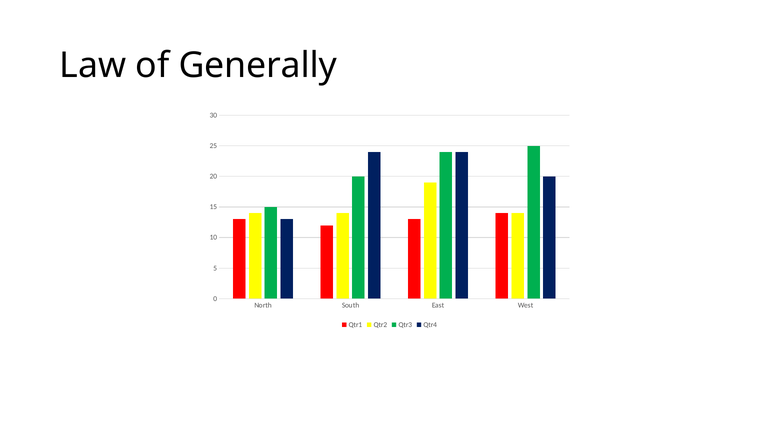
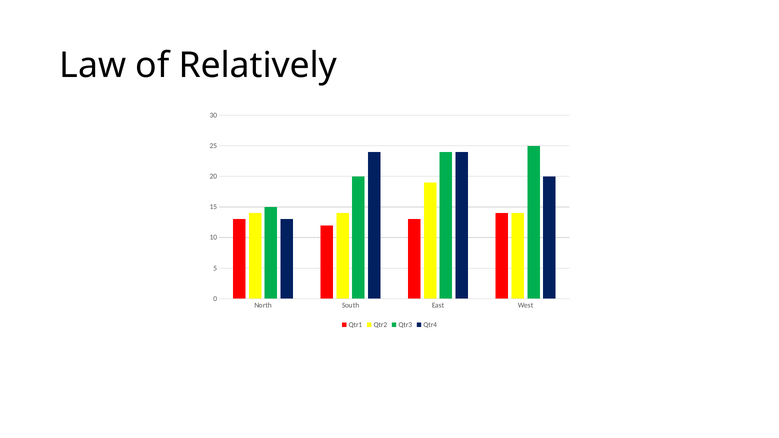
Generally: Generally -> Relatively (258, 65)
